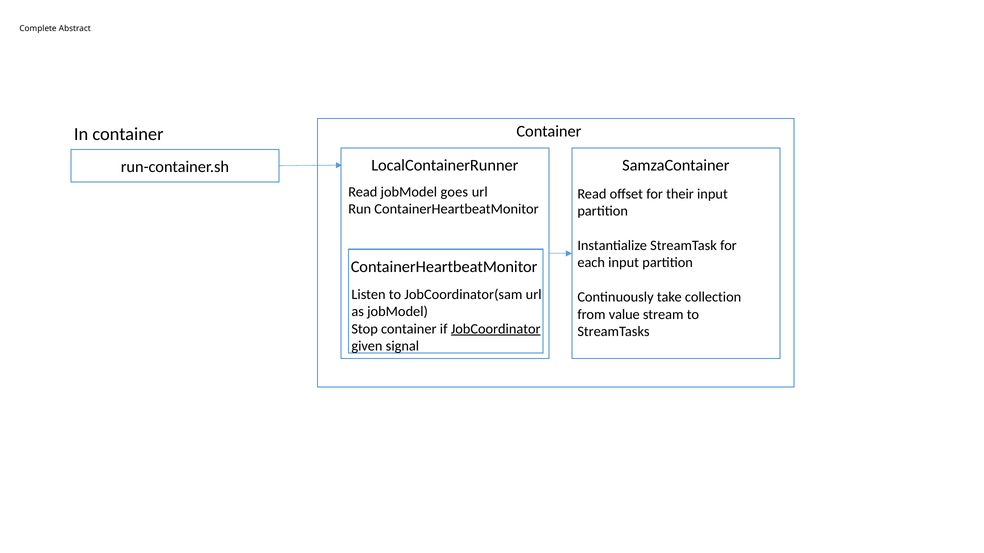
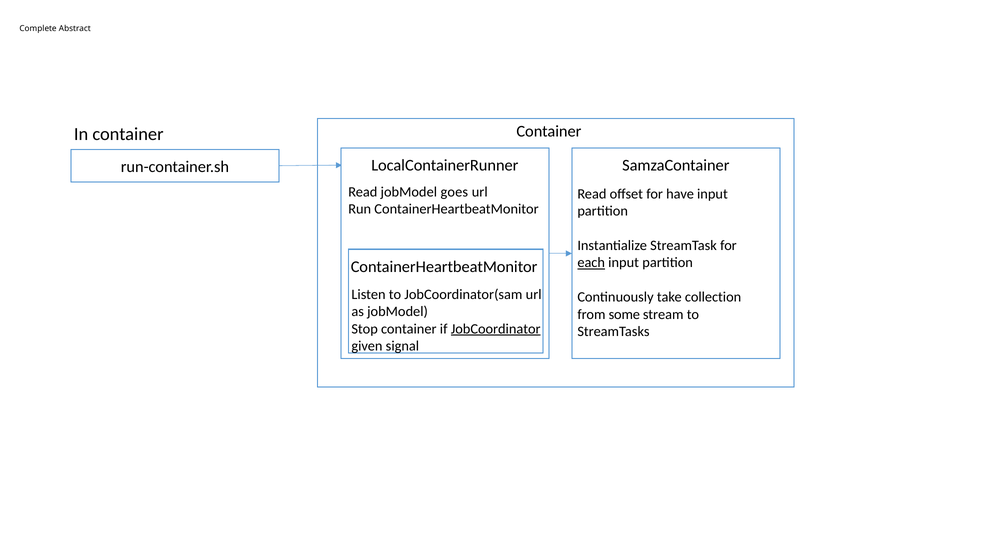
their: their -> have (680, 194)
each underline: none -> present (591, 263)
value: value -> some (624, 315)
